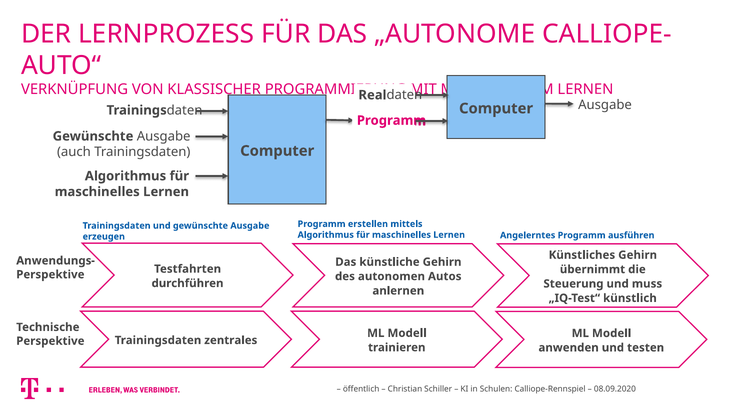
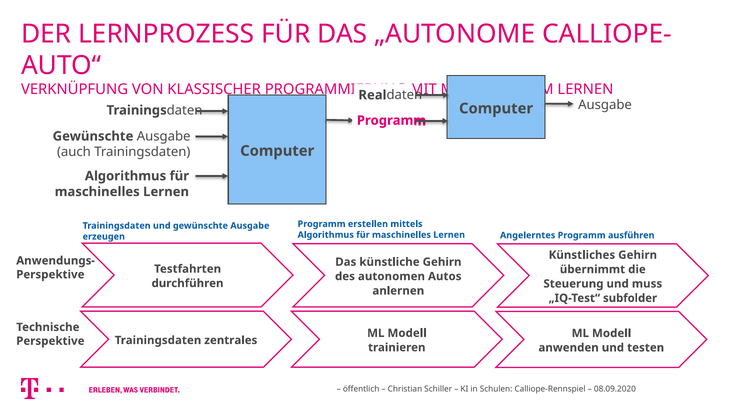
künstlich: künstlich -> subfolder (630, 298)
